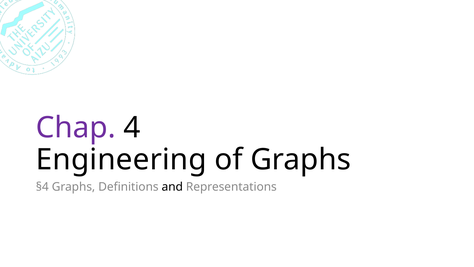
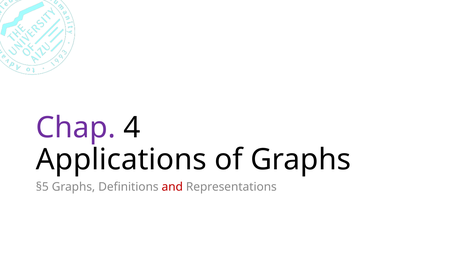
Engineering: Engineering -> Applications (121, 159)
§4: §4 -> §5 (42, 187)
and colour: black -> red (172, 187)
